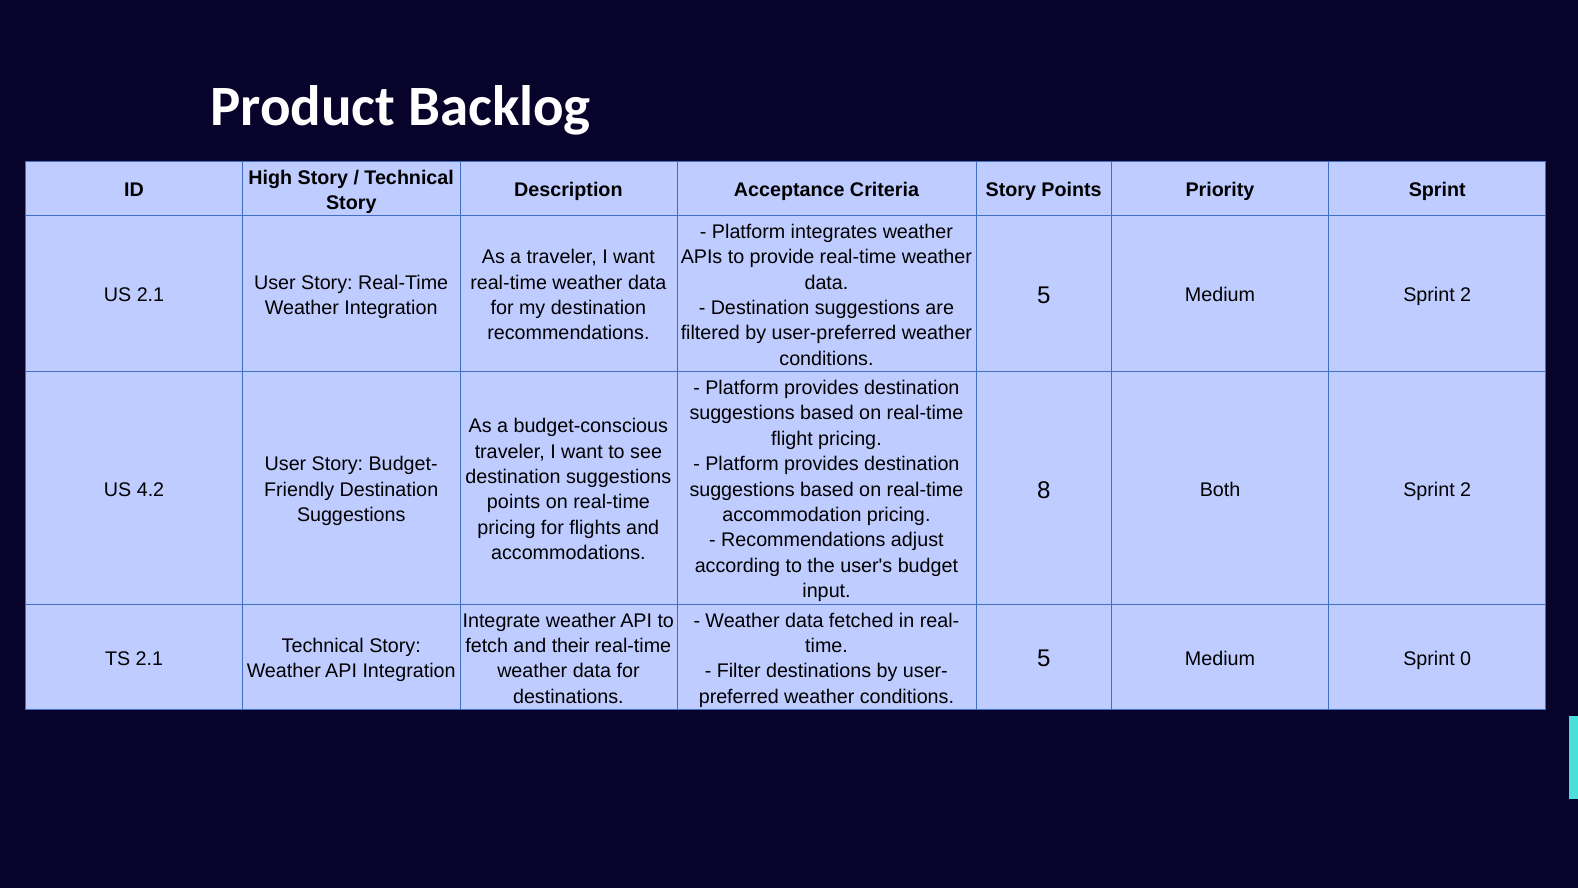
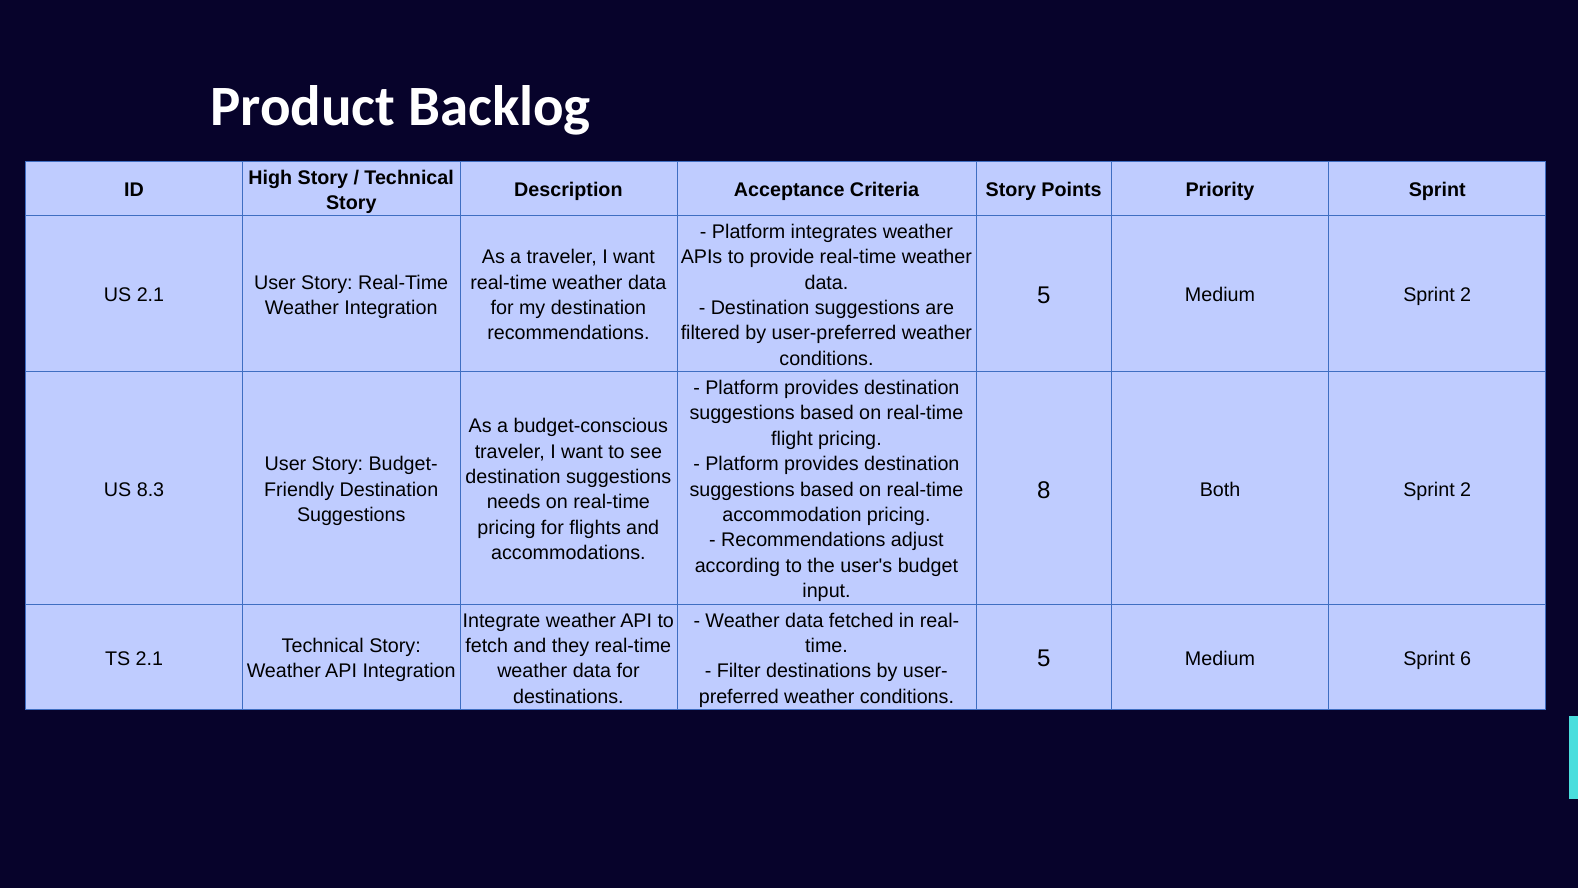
4.2: 4.2 -> 8.3 (151, 489)
points: points -> needs (514, 502)
their: their -> they (571, 646)
0: 0 -> 6 (1466, 658)
